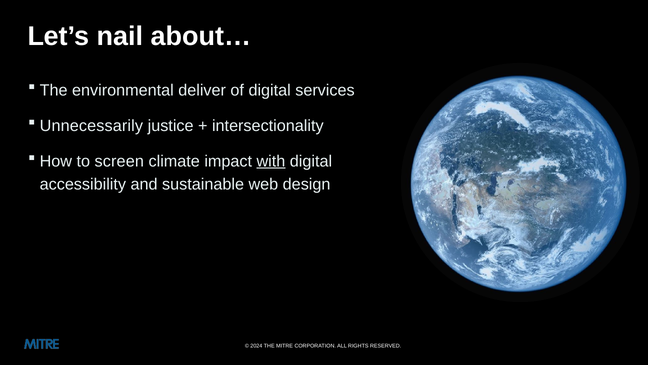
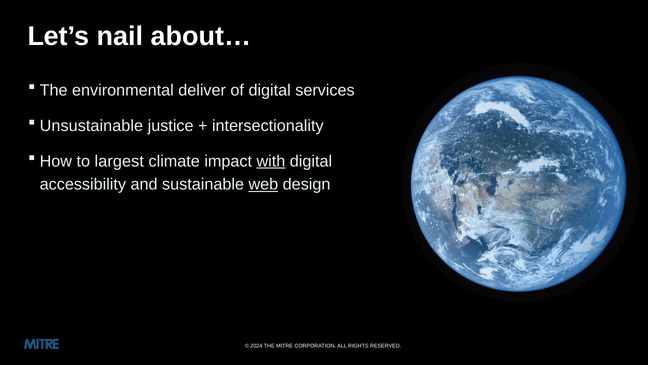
Unnecessarily: Unnecessarily -> Unsustainable (91, 126)
screen: screen -> largest (119, 161)
web underline: none -> present (263, 184)
